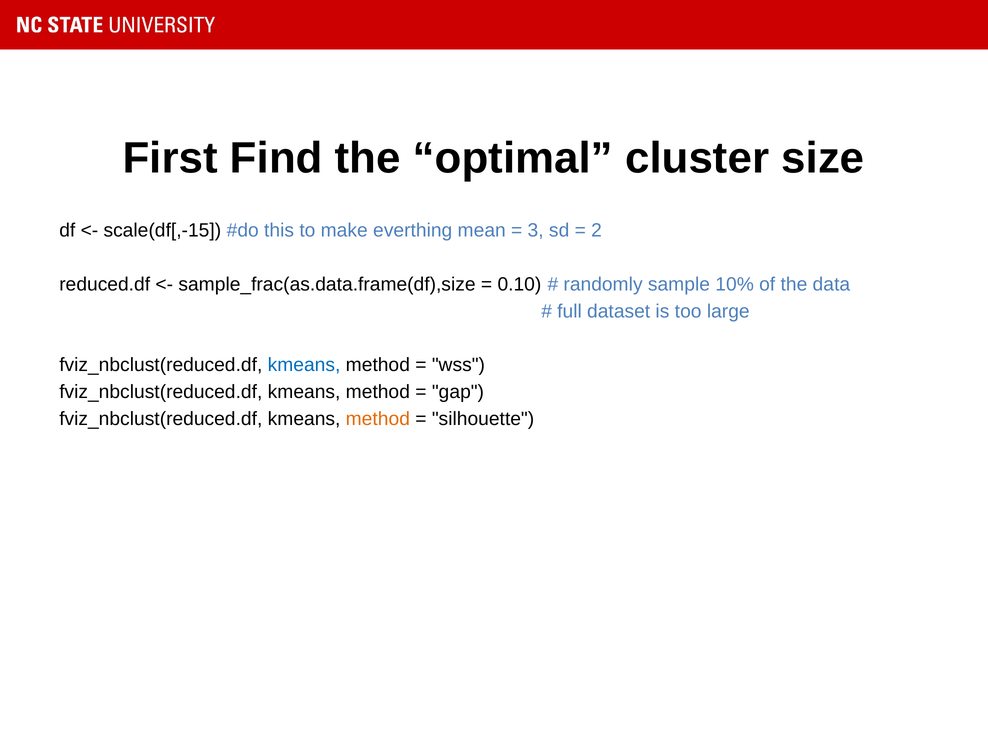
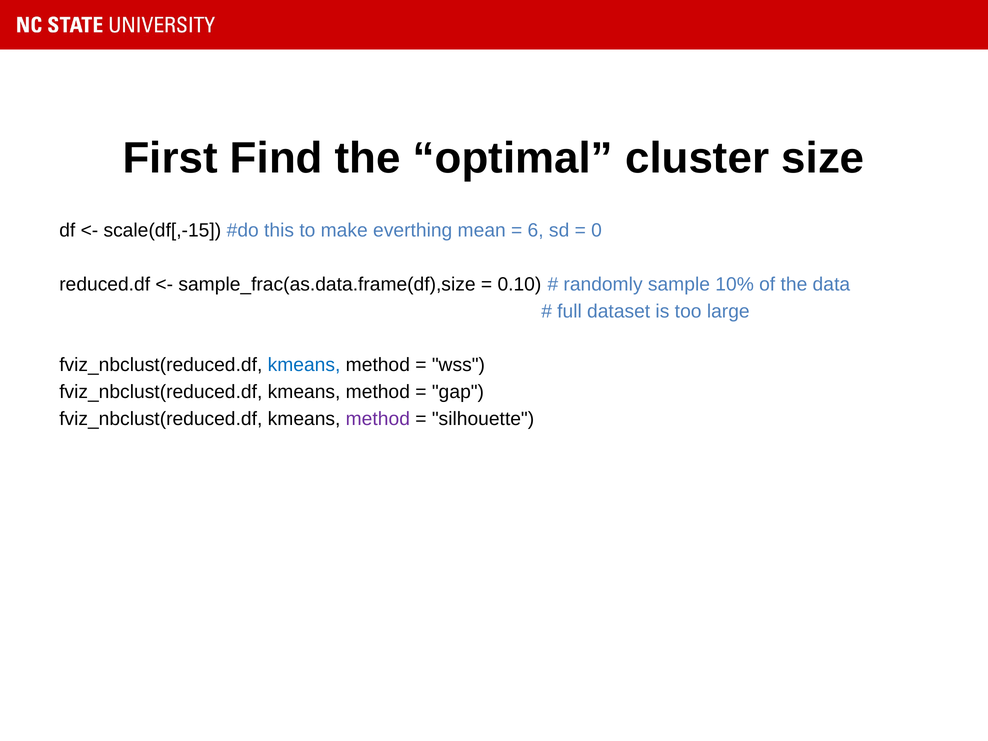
3: 3 -> 6 (536, 231)
2: 2 -> 0 (597, 231)
method colour: orange -> purple (378, 419)
